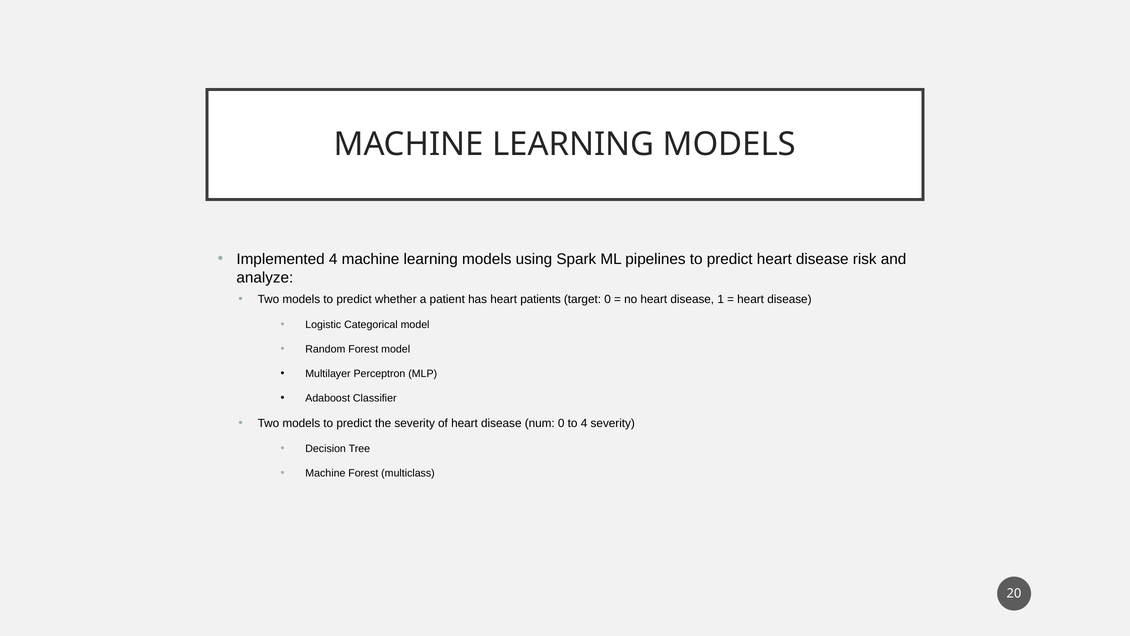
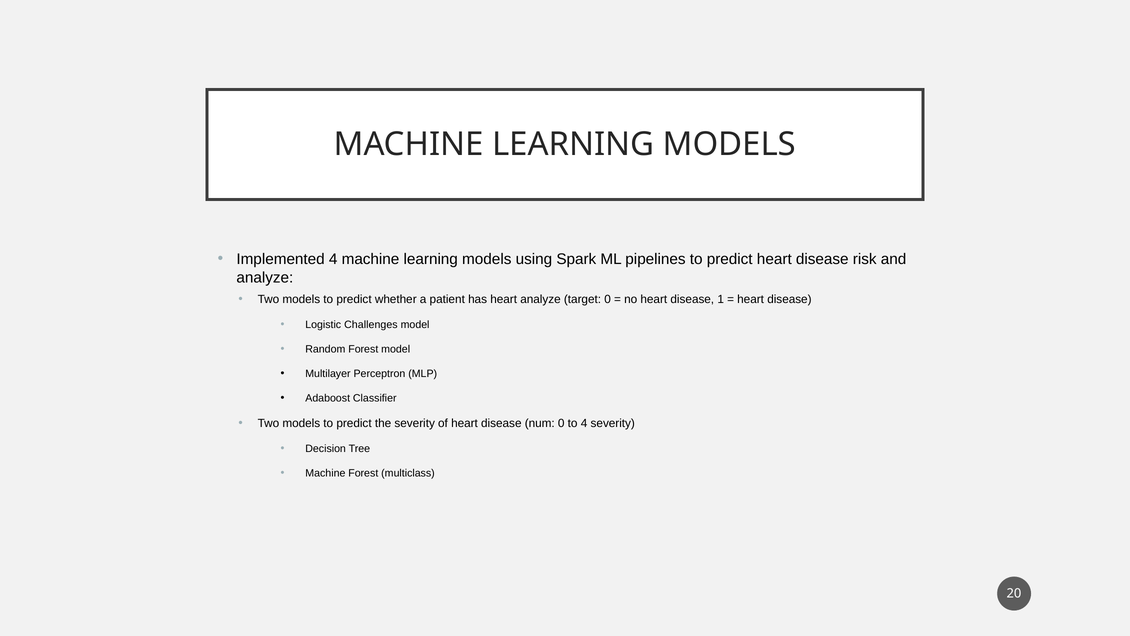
heart patients: patients -> analyze (541, 299)
Categorical: Categorical -> Challenges (371, 324)
